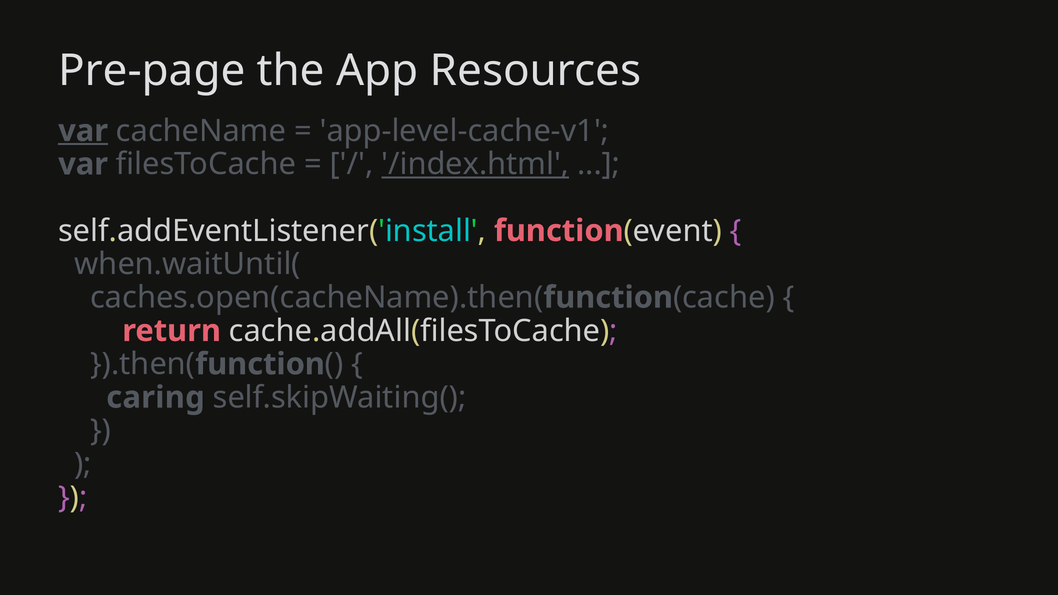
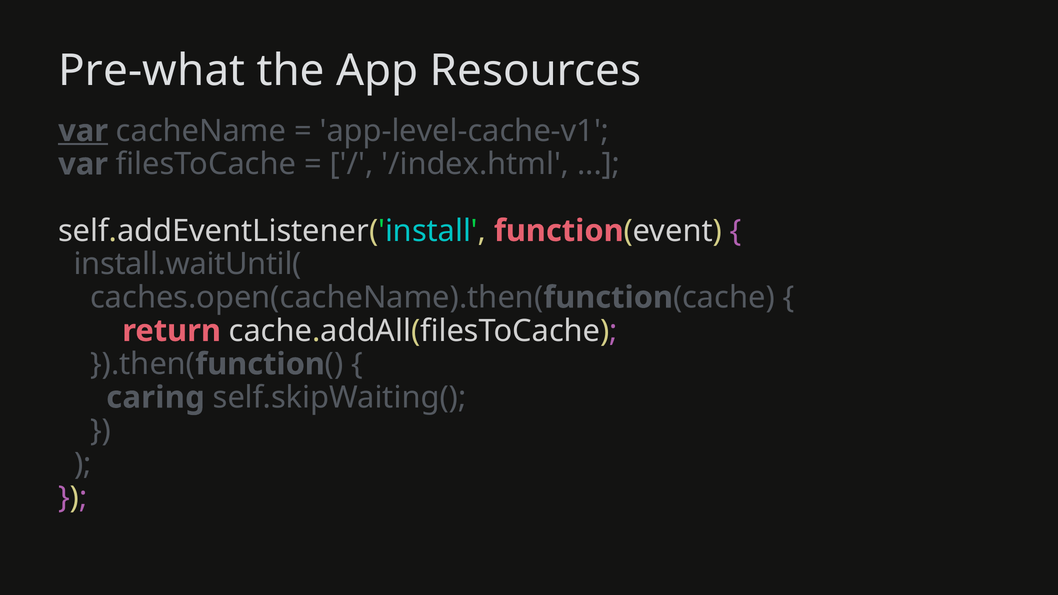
Pre-page: Pre-page -> Pre-what (152, 71)
/index.html underline: present -> none (475, 164)
when.waitUntil(: when.waitUntil( -> install.waitUntil( (188, 264)
